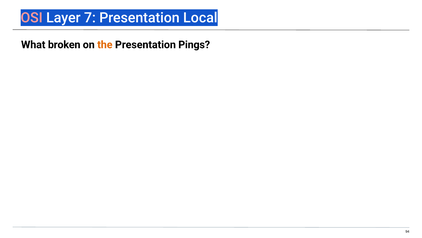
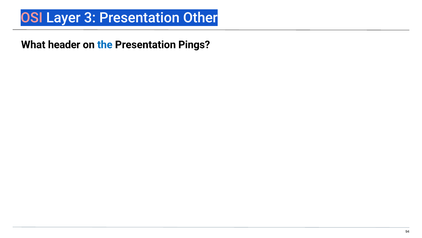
7: 7 -> 3 (90, 18)
Local: Local -> Other (200, 18)
broken: broken -> header (64, 45)
the colour: orange -> blue (105, 45)
